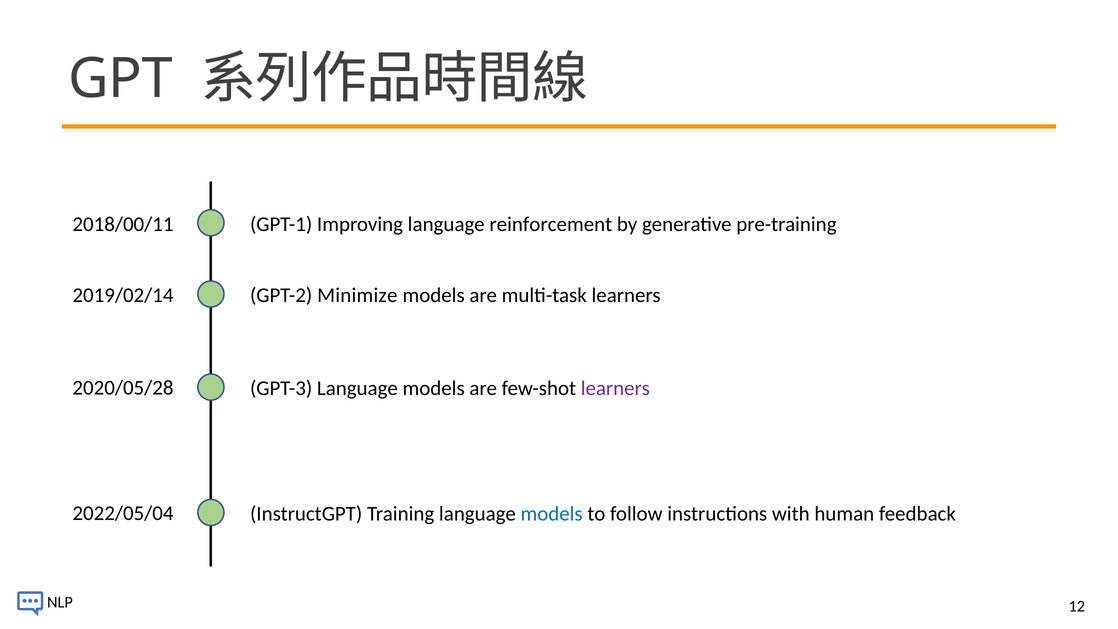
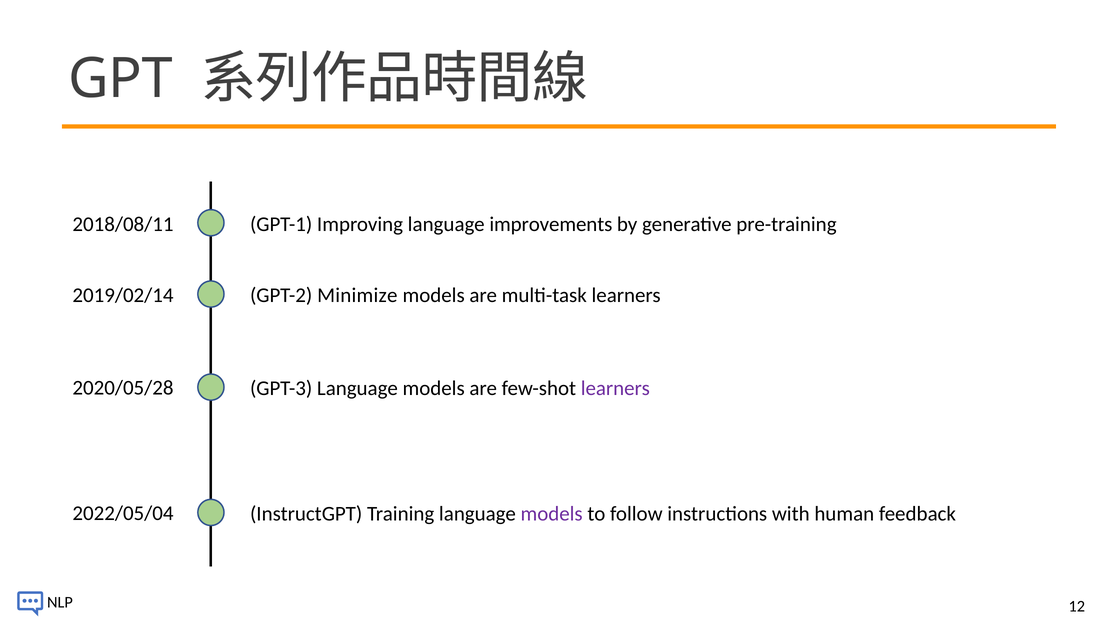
2018/00/11: 2018/00/11 -> 2018/08/11 (123, 224)
reinforcement: reinforcement -> improvements (551, 224)
models colour: blue -> purple (552, 514)
